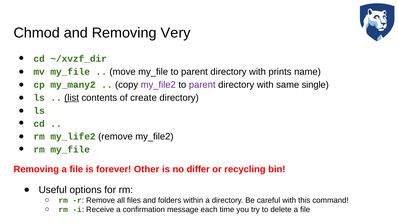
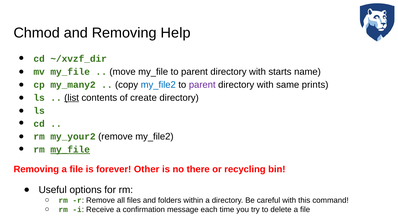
Very: Very -> Help (176, 33)
prints: prints -> starts (280, 72)
my_file2 colour: purple -> blue (158, 85)
single: single -> prints (315, 85)
my_life2: my_life2 -> my_your2 (73, 137)
my_file underline: none -> present (70, 150)
differ: differ -> there (198, 169)
